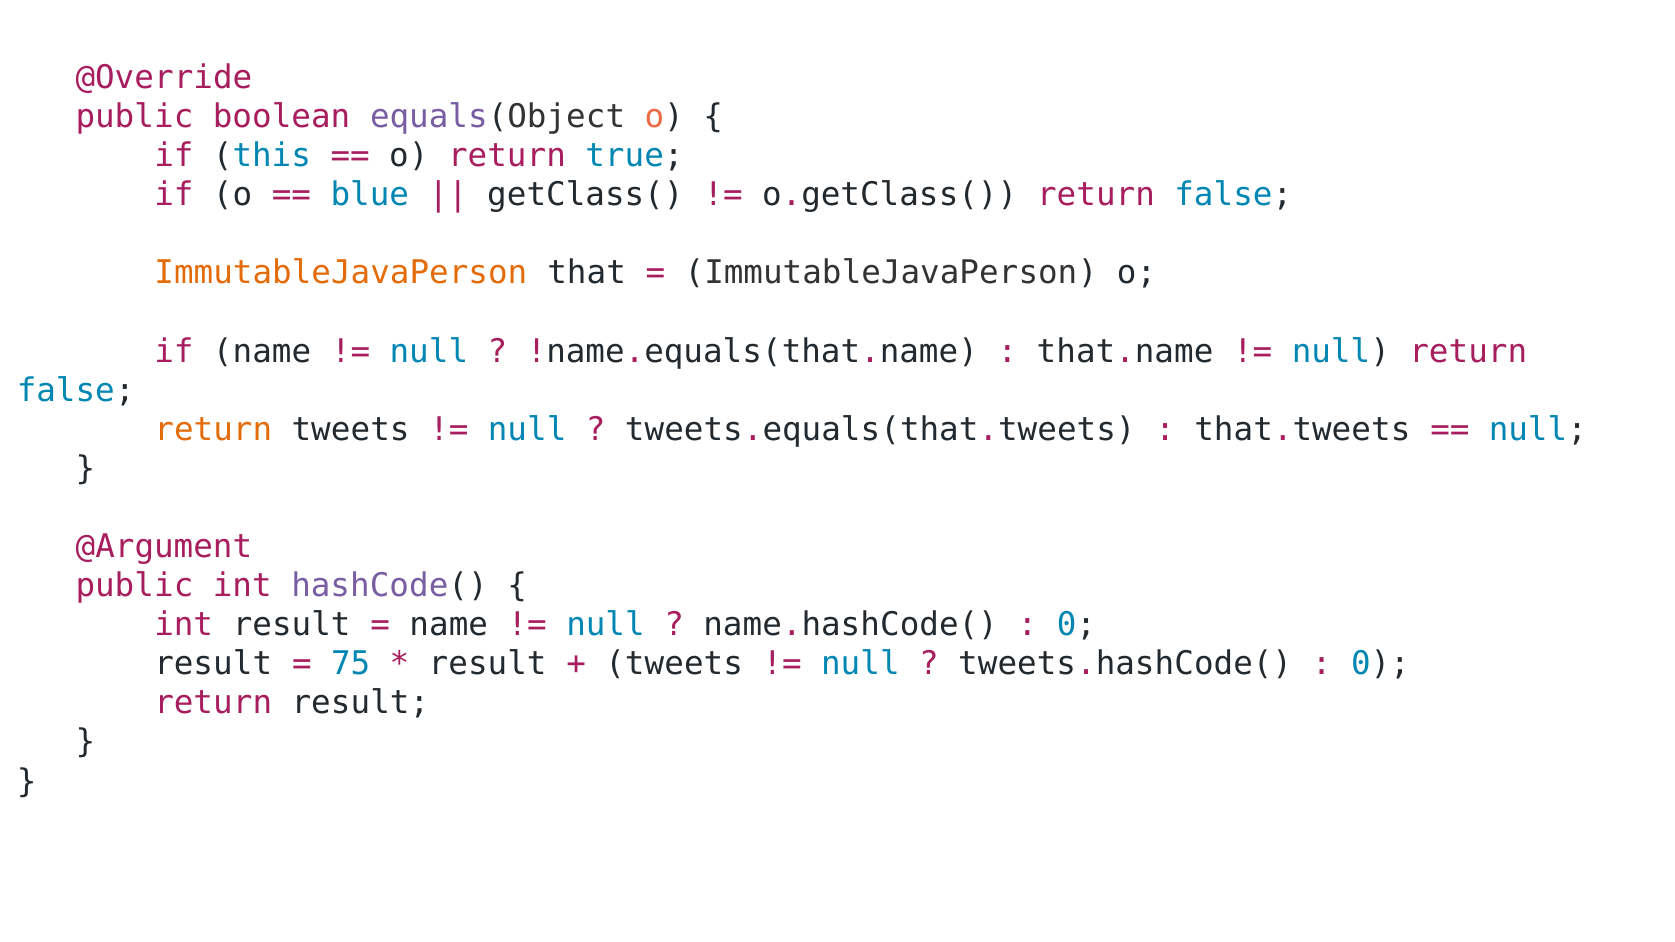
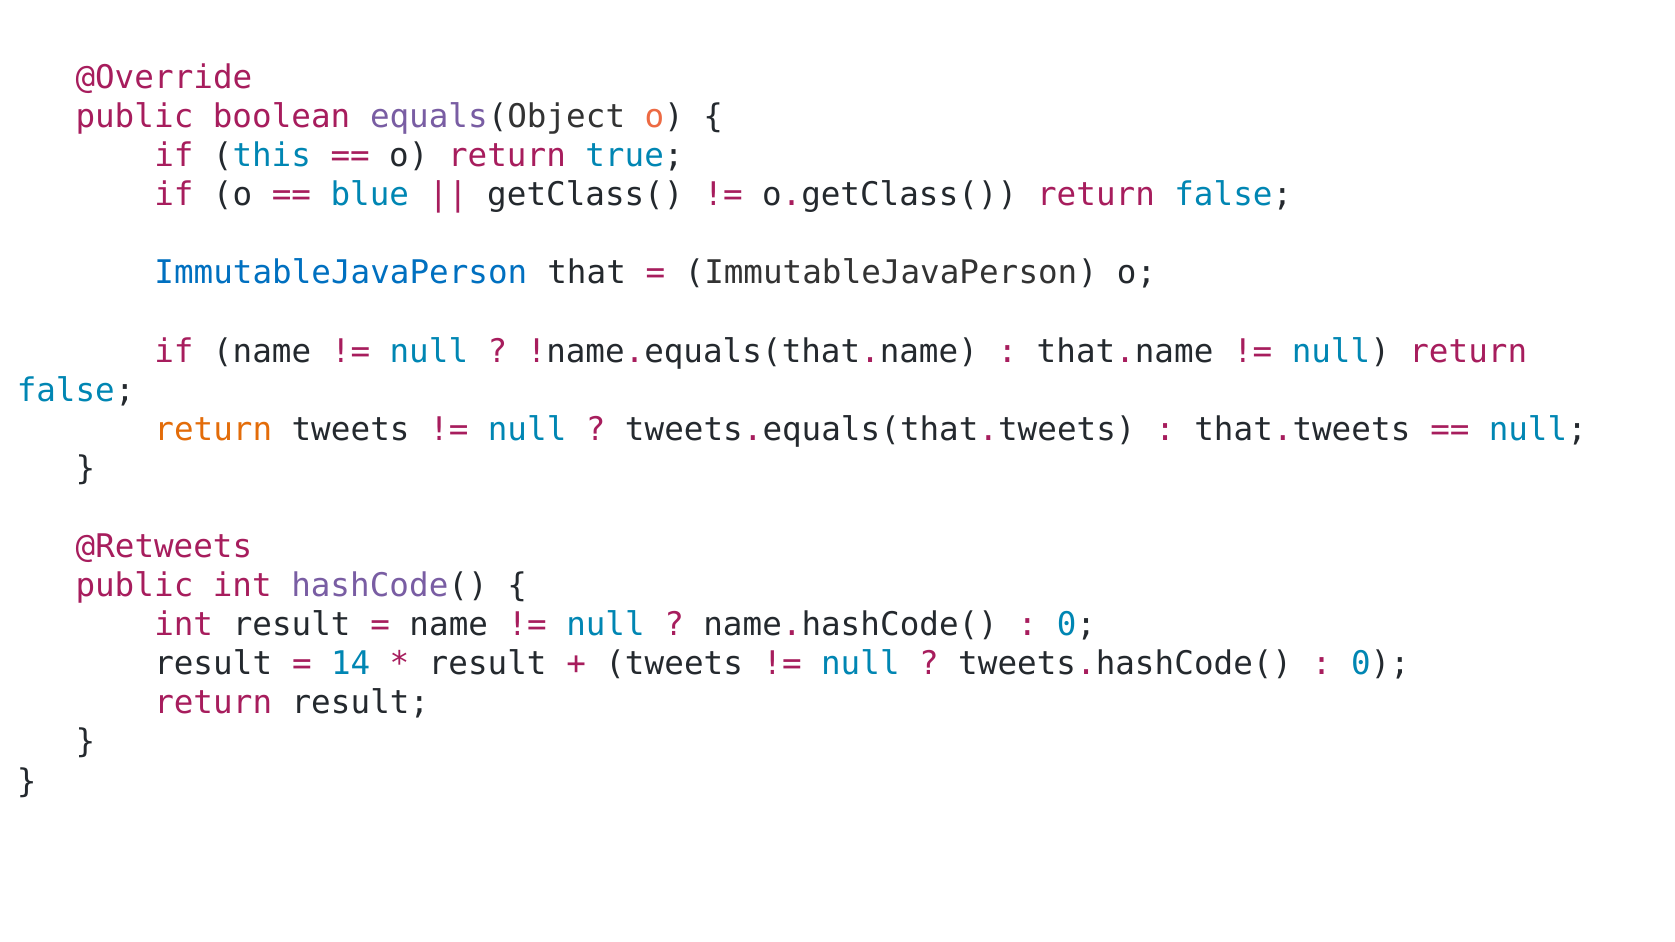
ImmutableJavaPerson colour: orange -> blue (341, 273)
@Argument: @Argument -> @Retweets (164, 547)
75: 75 -> 14 (351, 664)
